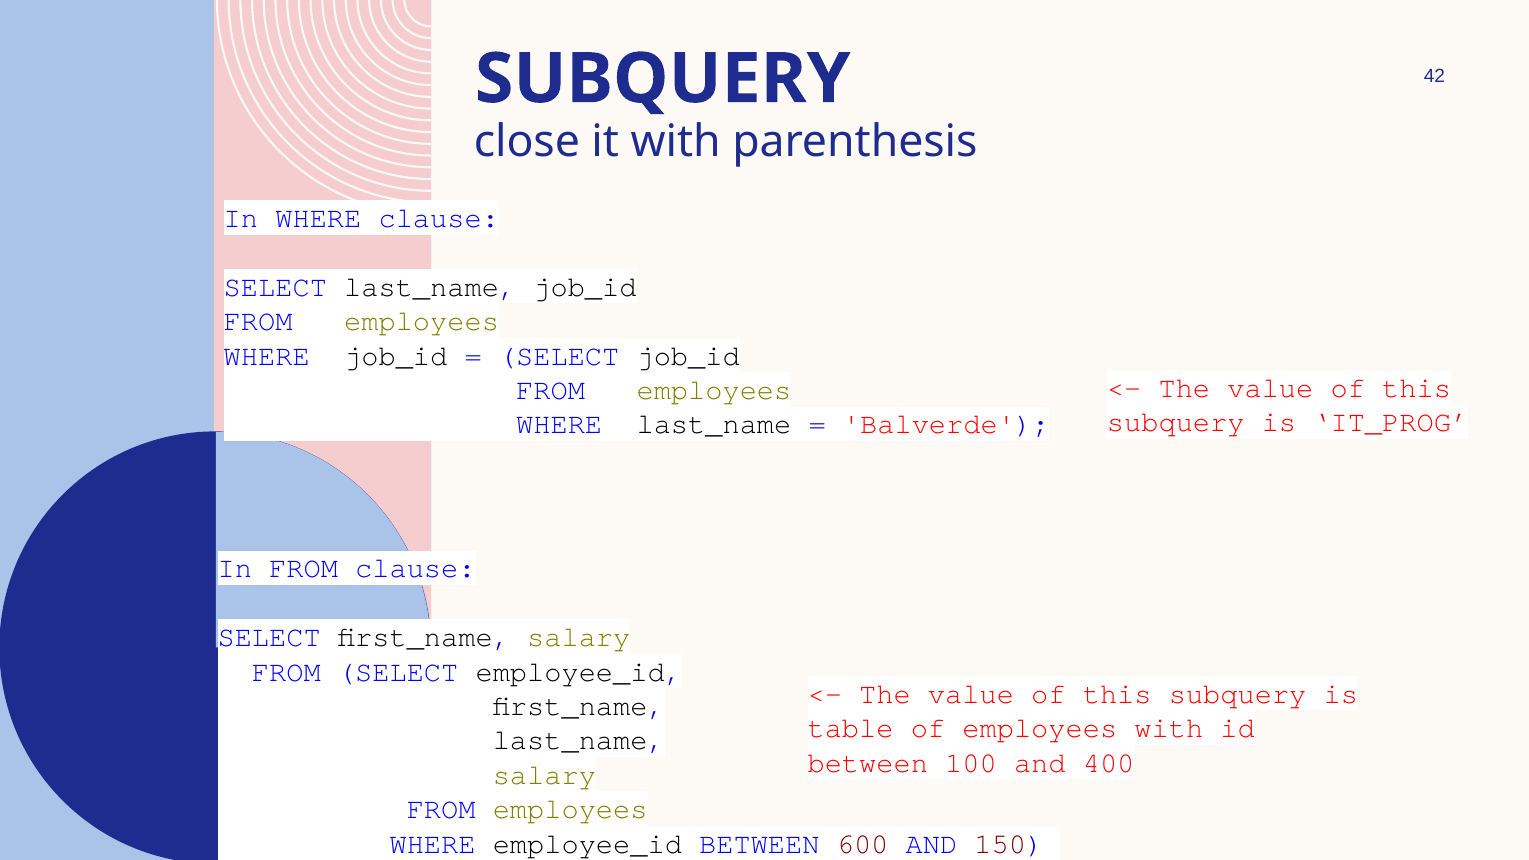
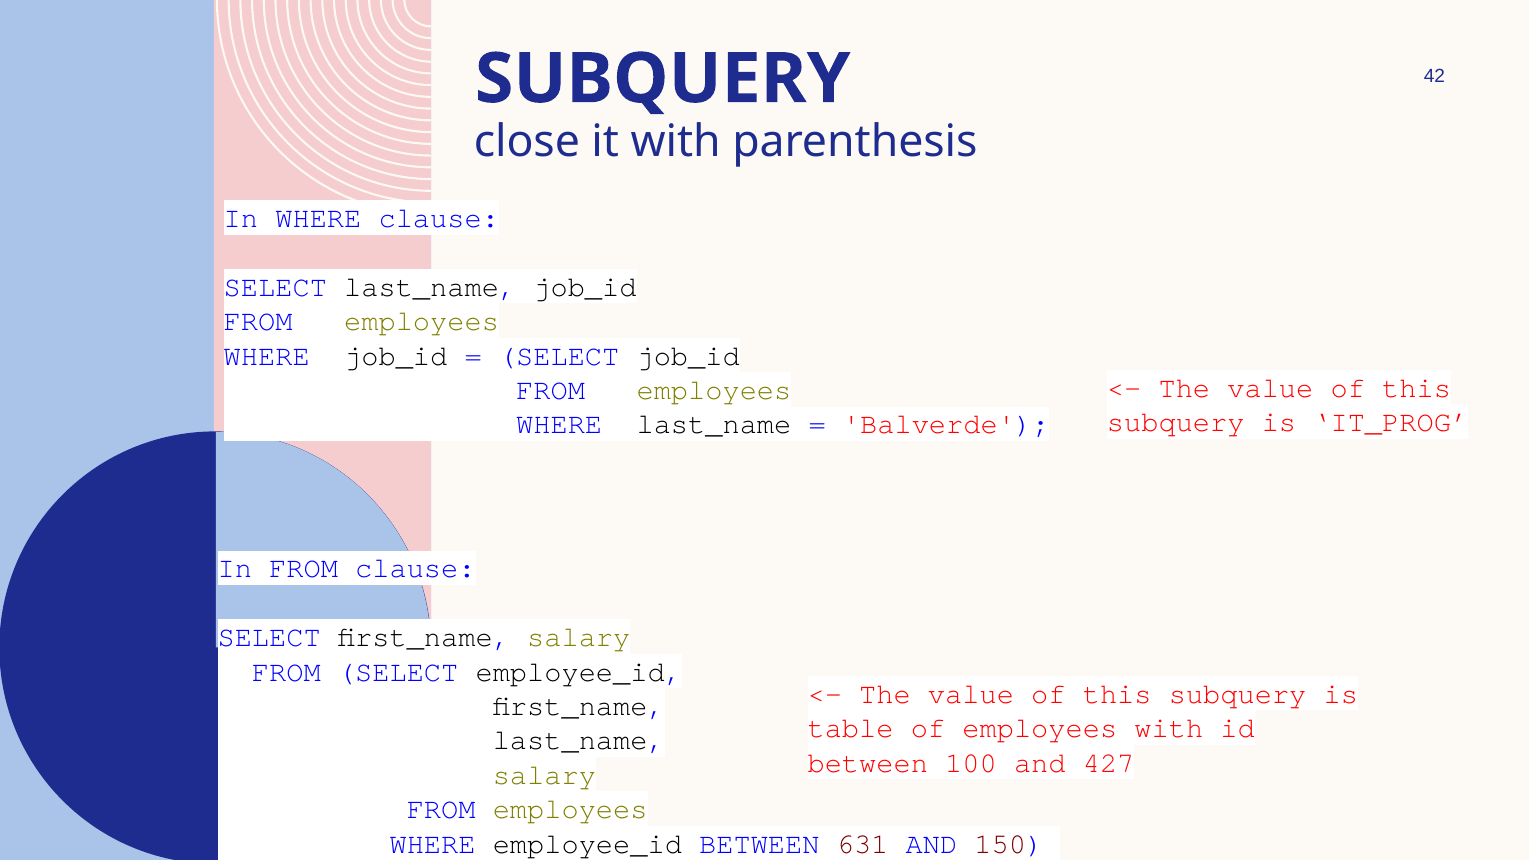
400: 400 -> 427 (1109, 763)
600: 600 -> 631 (863, 844)
